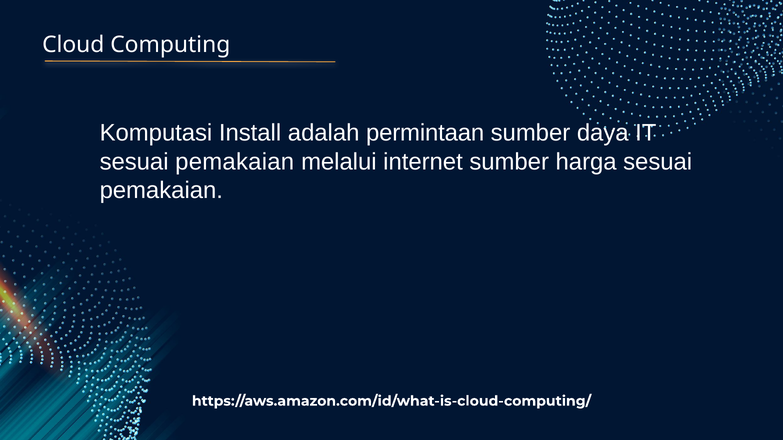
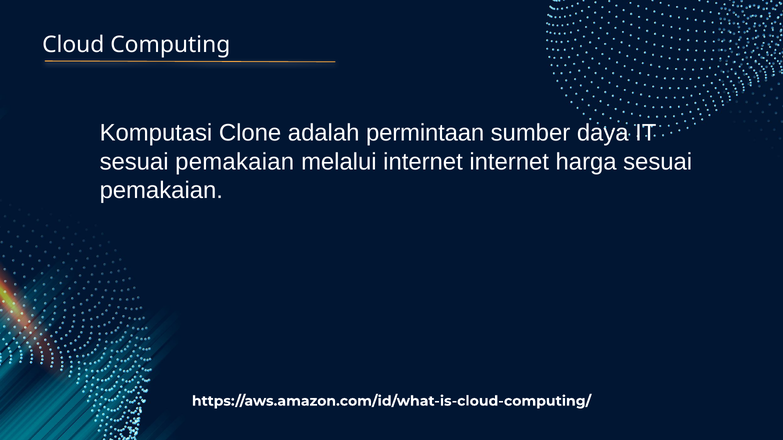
Install: Install -> Clone (250, 133)
internet sumber: sumber -> internet (509, 162)
